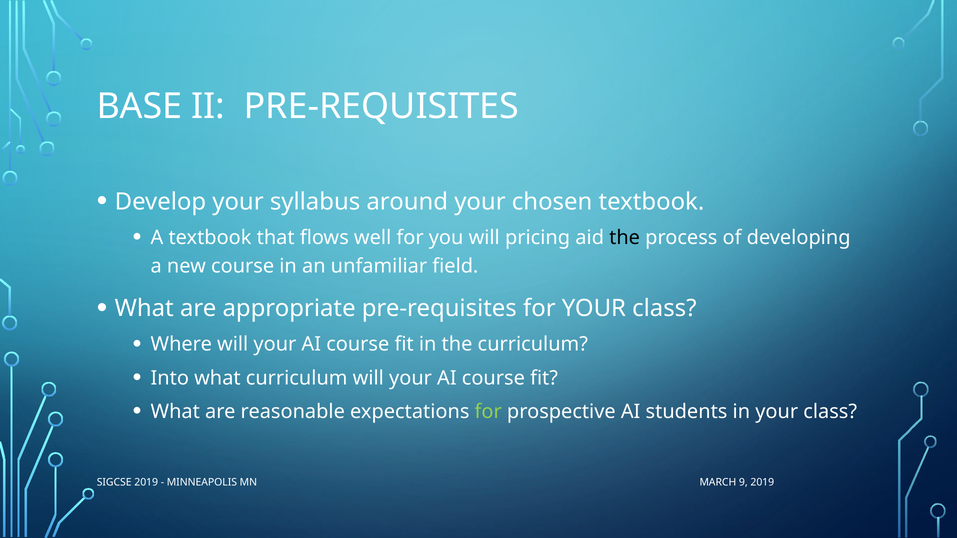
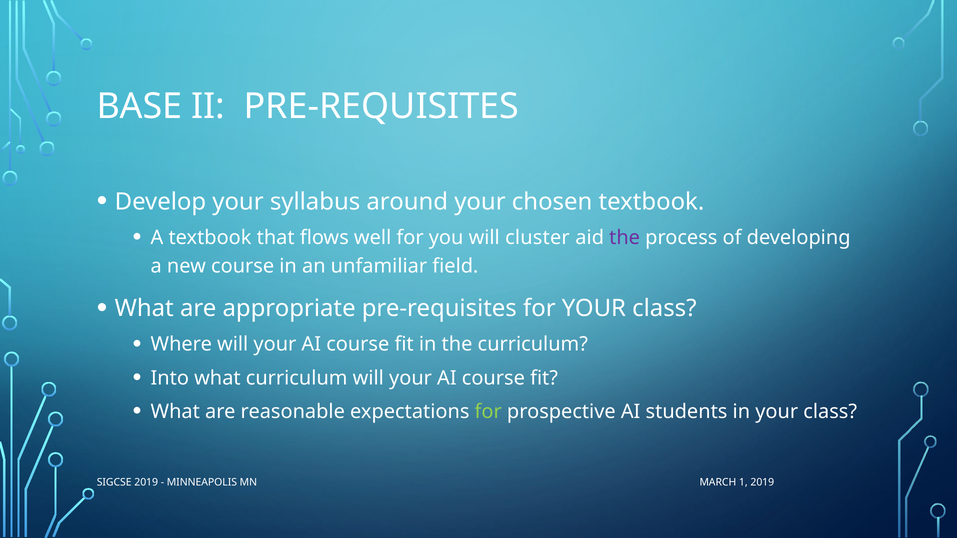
pricing: pricing -> cluster (537, 238)
the colour: black -> purple (625, 238)
9: 9 -> 1 (743, 483)
